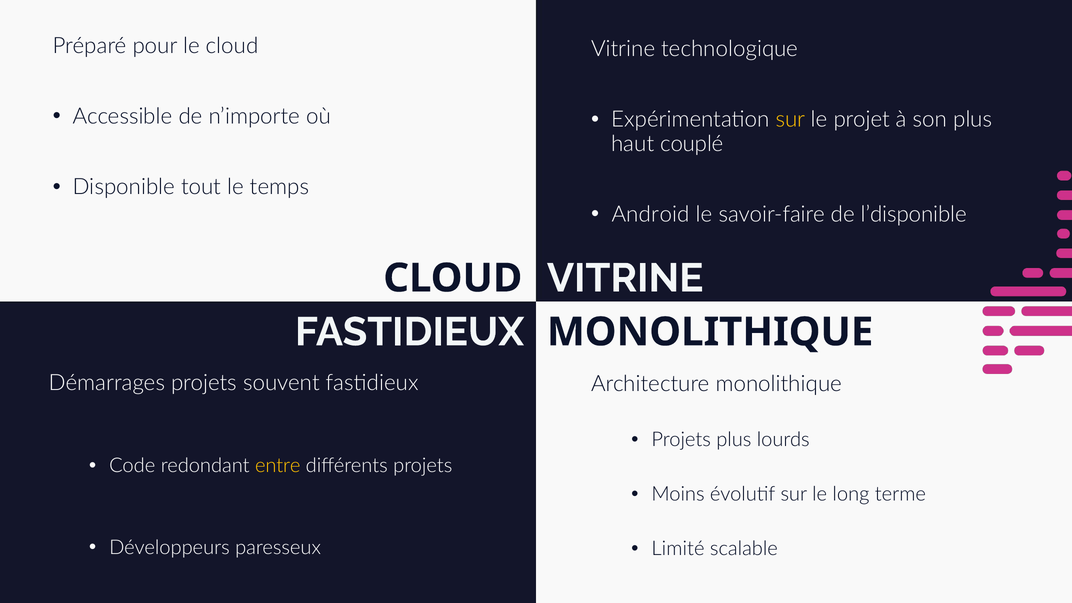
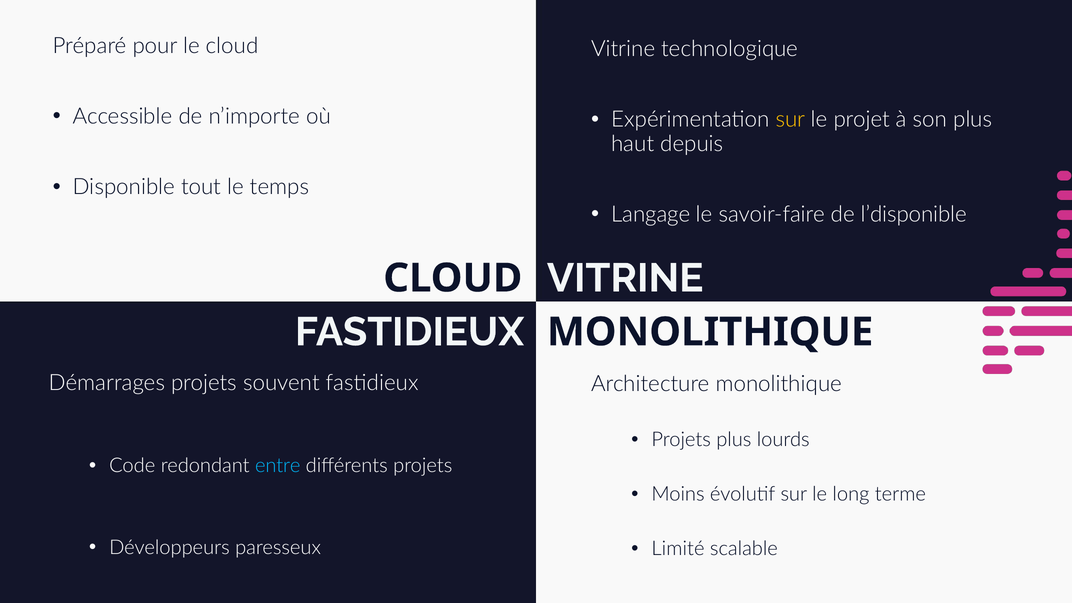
couplé: couplé -> depuis (692, 144)
Android: Android -> Langage (651, 214)
entre colour: yellow -> light blue (278, 466)
